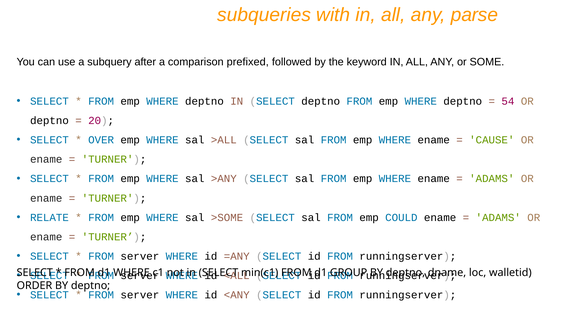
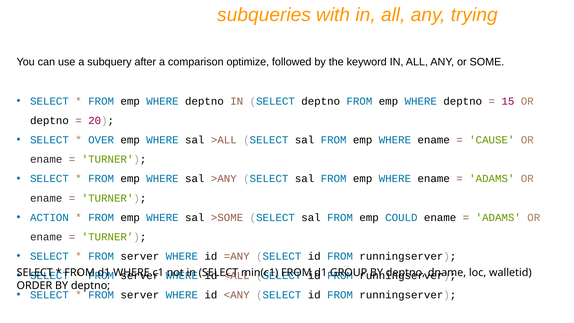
parse: parse -> trying (474, 15)
prefixed: prefixed -> optimize (248, 62)
54: 54 -> 15 (508, 101)
RELATE: RELATE -> ACTION (49, 217)
